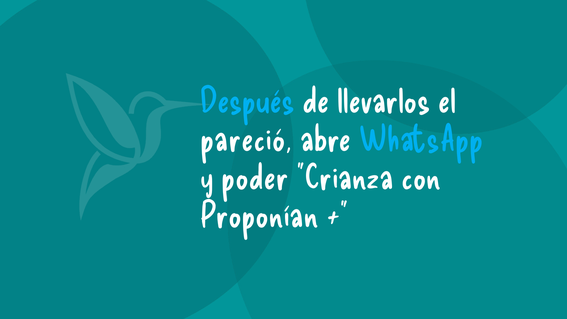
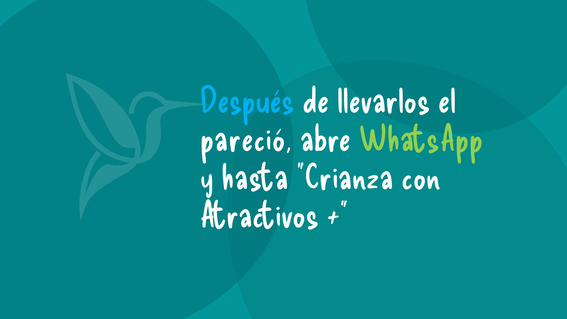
WhatsApp colour: light blue -> light green (421, 139)
poder: poder -> hasta (255, 178)
Proponían: Proponían -> Atractivos (260, 216)
